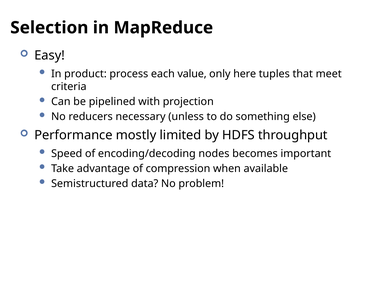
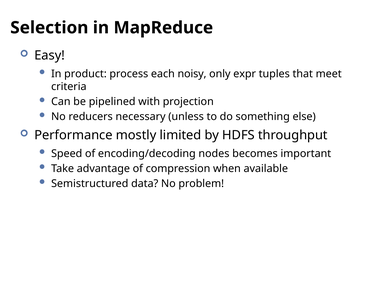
value: value -> noisy (192, 74)
here: here -> expr (245, 74)
